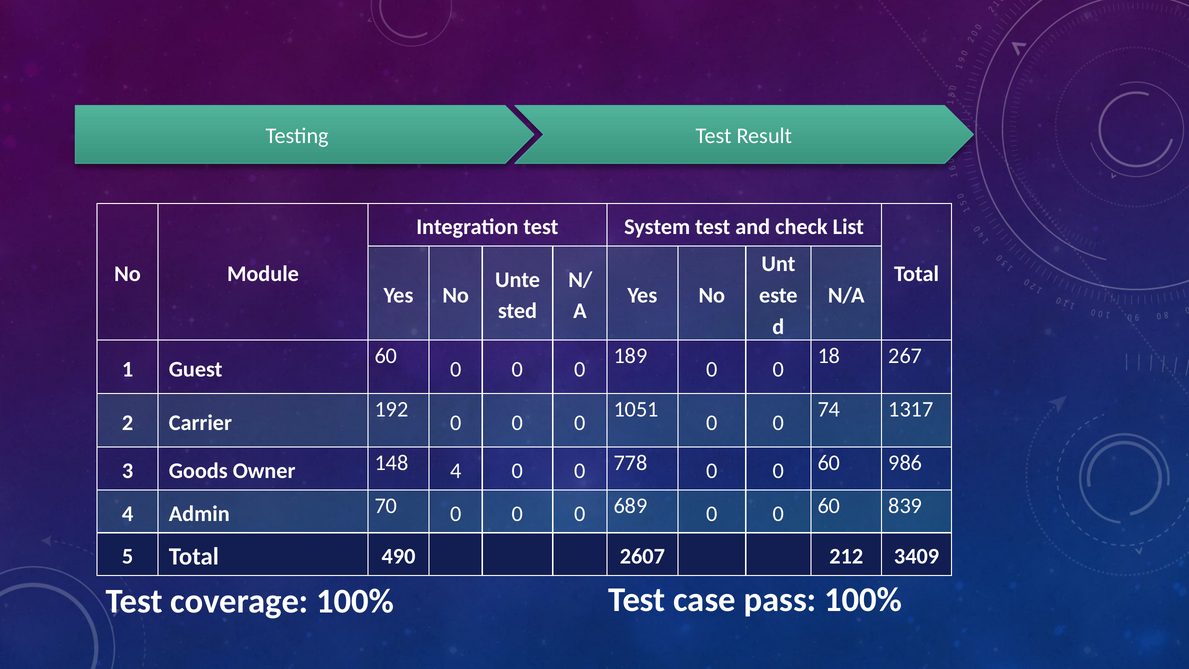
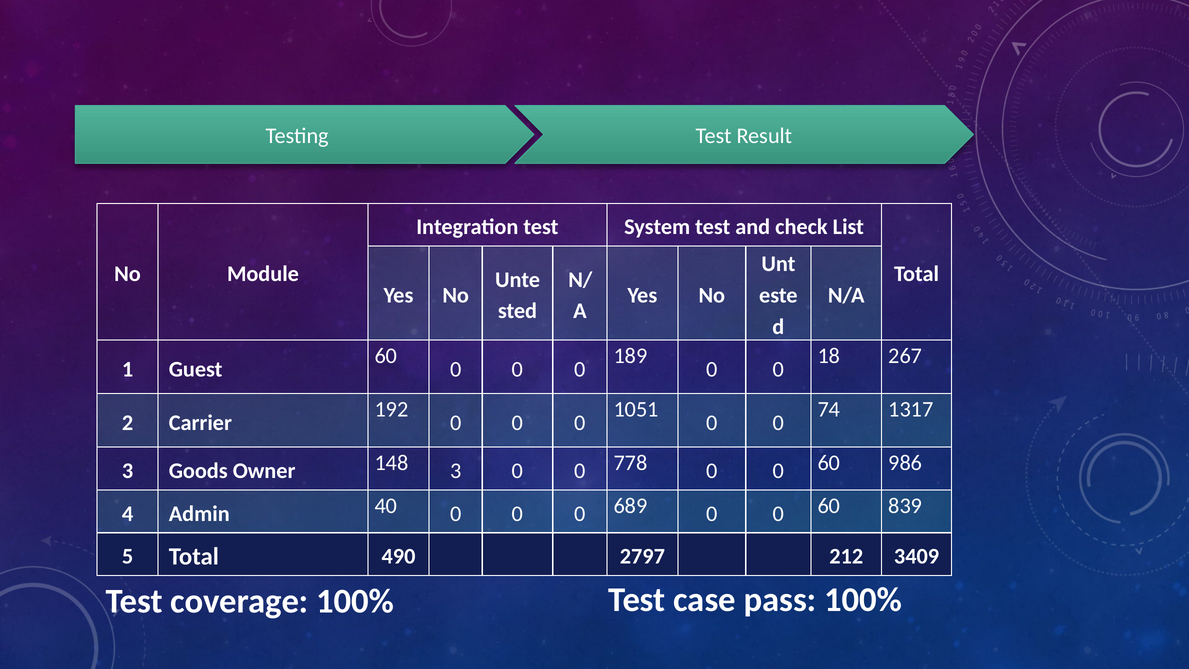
148 4: 4 -> 3 (456, 471)
70: 70 -> 40 (386, 506)
2607: 2607 -> 2797 (642, 556)
